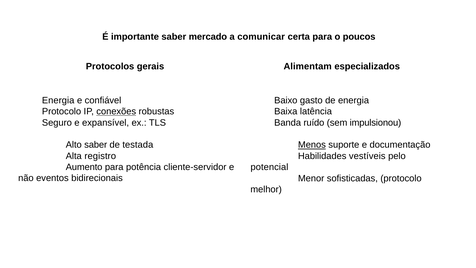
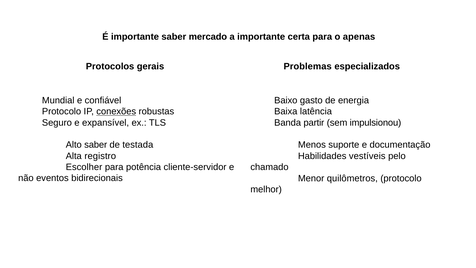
a comunicar: comunicar -> importante (261, 37)
poucos: poucos -> apenas (359, 37)
Alimentam: Alimentam -> Problemas (308, 66)
Energia: Energia -> Mundial (58, 100)
ruído: ruído -> partir (314, 123)
Menos underline: present -> none (312, 145)
potencial: potencial -> chamado (269, 167)
Aumento: Aumento -> Escolher (84, 167)
sofisticadas: sofisticadas -> quilômetros (352, 178)
